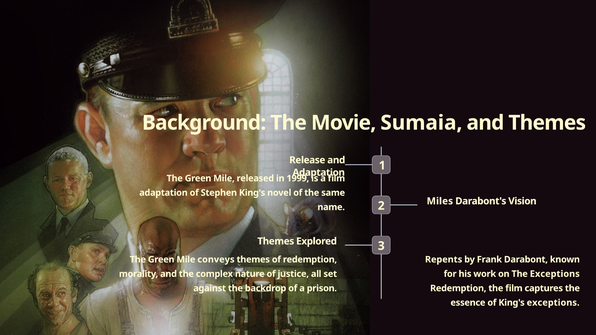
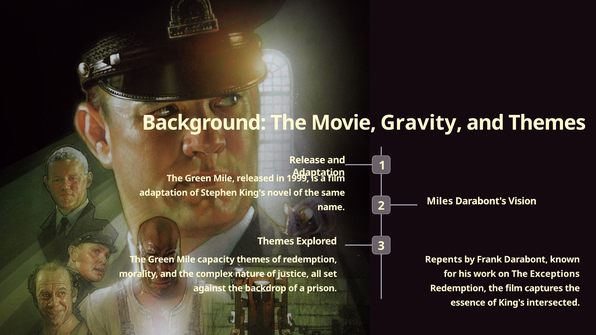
Sumaia: Sumaia -> Gravity (421, 123)
conveys: conveys -> capacity (216, 260)
King's exceptions: exceptions -> intersected (553, 303)
